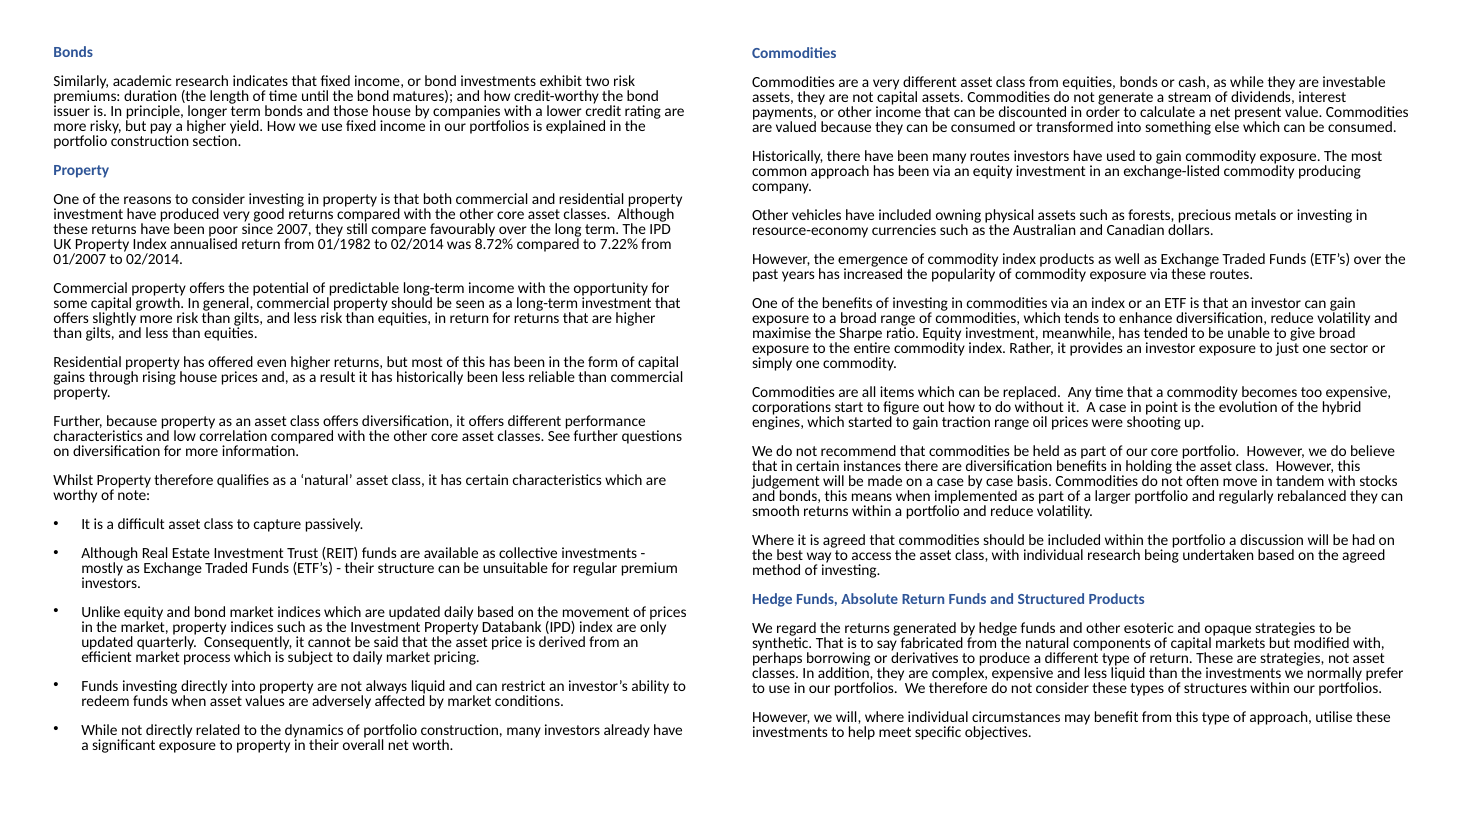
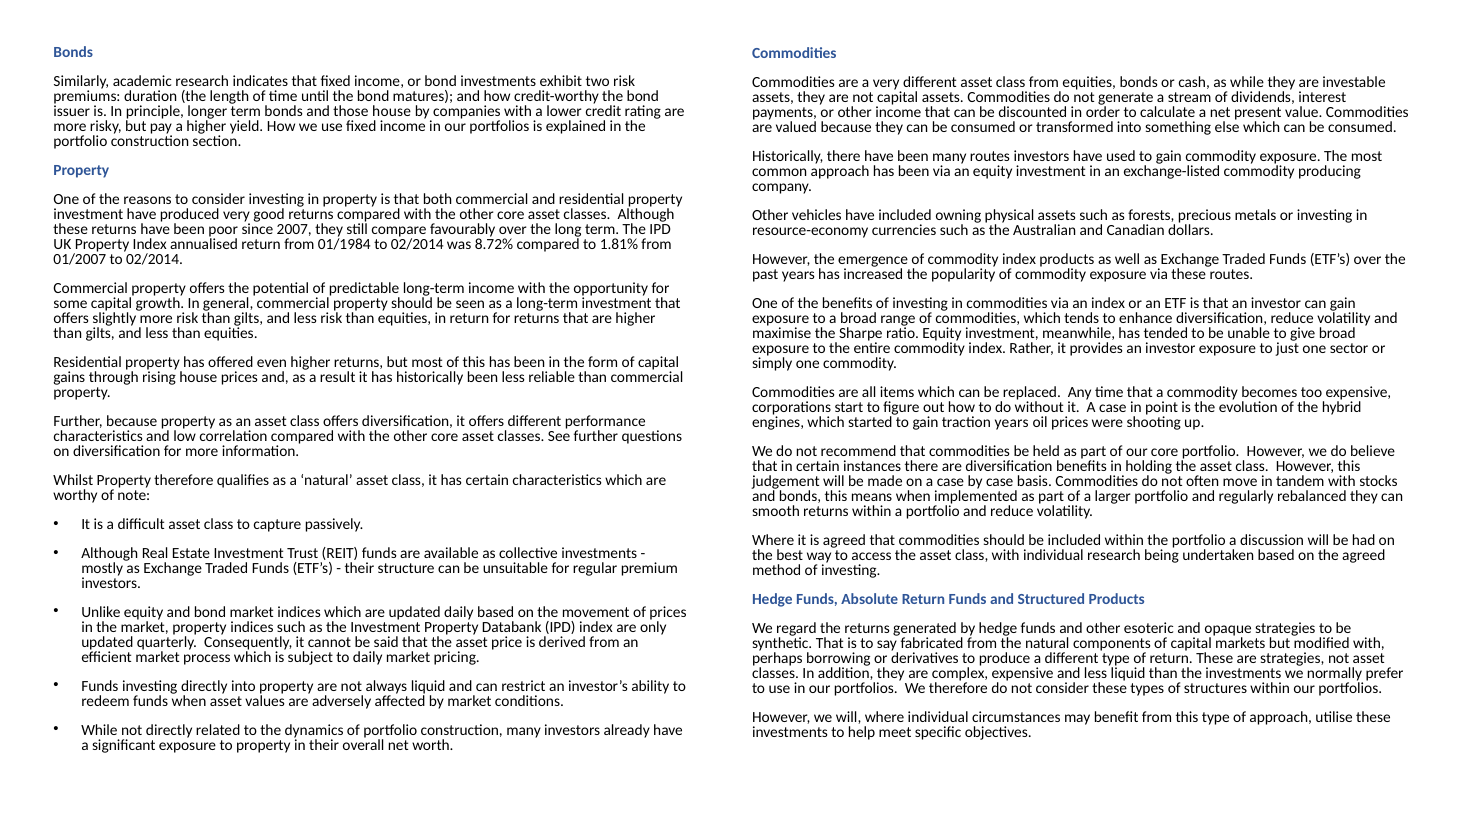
01/1982: 01/1982 -> 01/1984 (344, 245)
7.22%: 7.22% -> 1.81% (619, 245)
traction range: range -> years (1012, 422)
